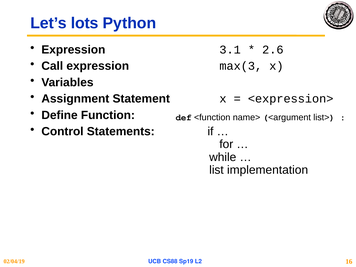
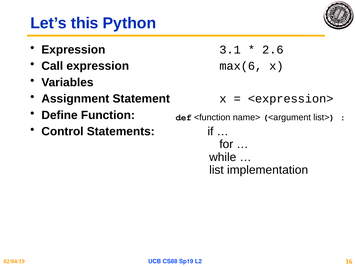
lots: lots -> this (85, 23)
max(3: max(3 -> max(6 (241, 66)
